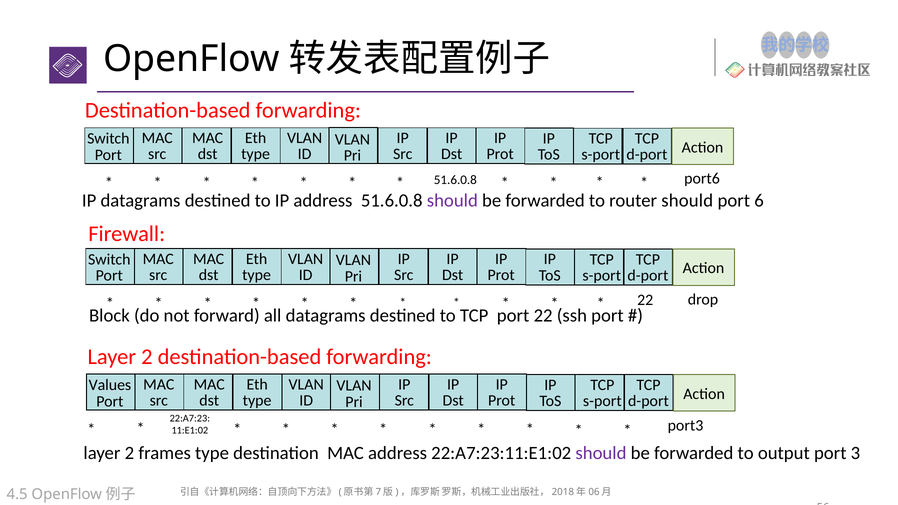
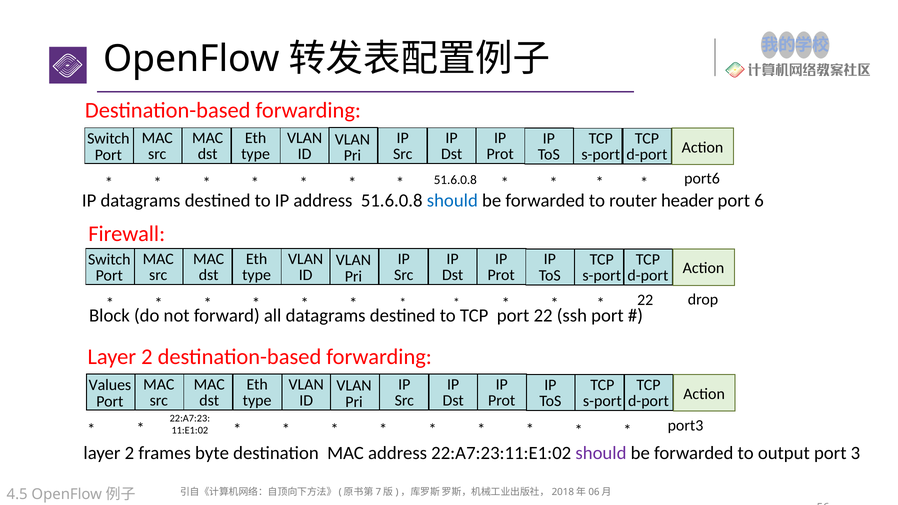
should colour: purple -> blue (452, 200)
router should: should -> header (687, 200)
frames type: type -> byte (212, 453)
